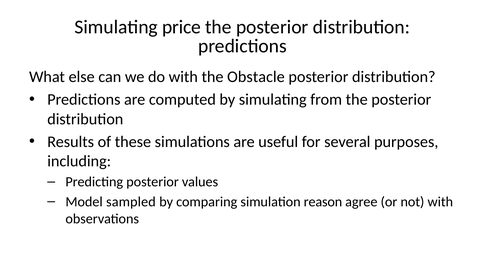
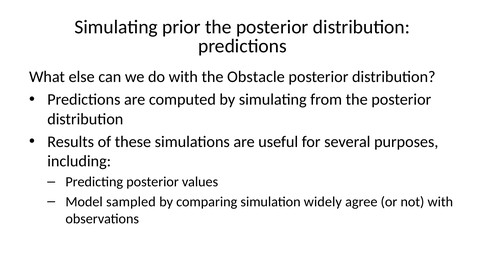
price: price -> prior (181, 27)
reason: reason -> widely (323, 202)
